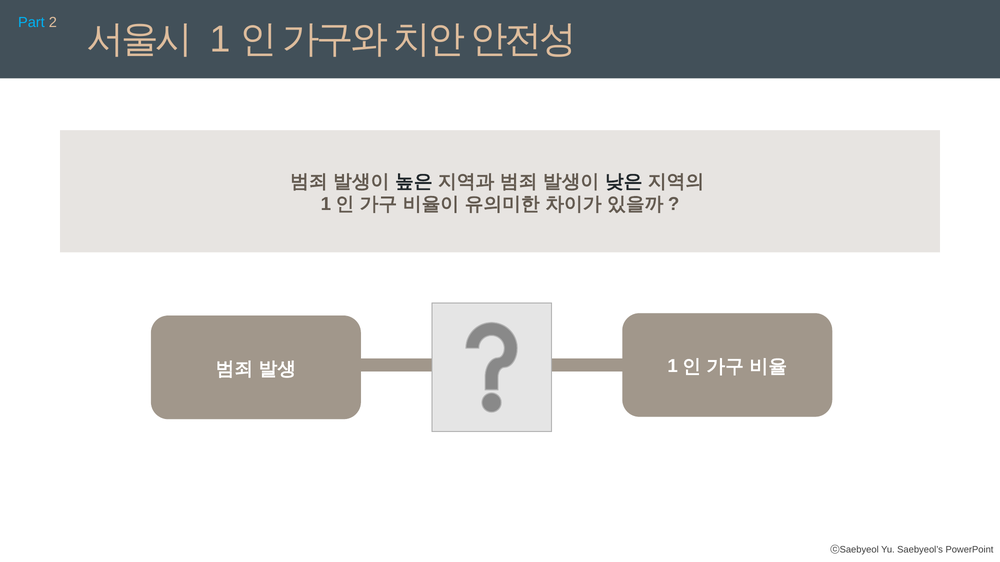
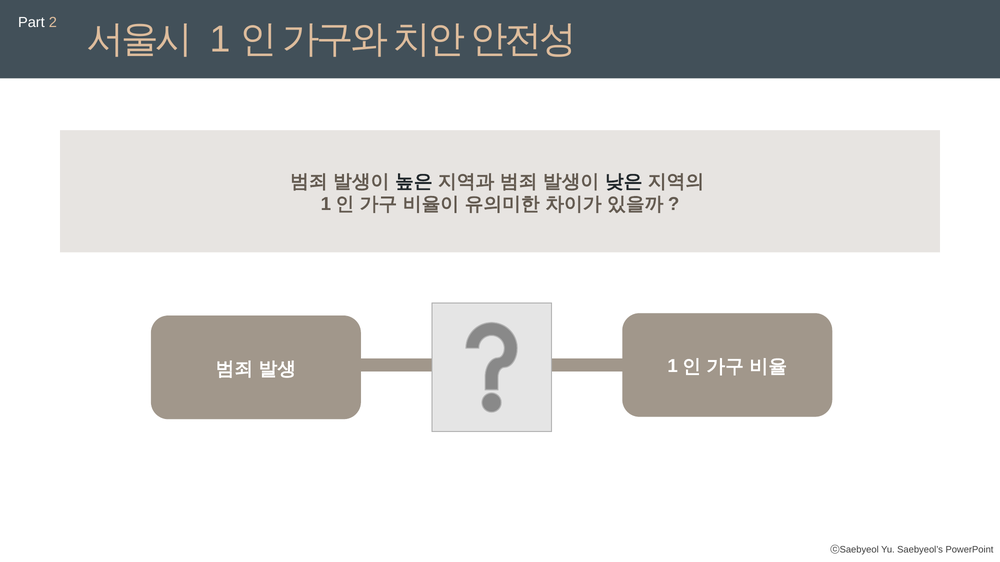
Part colour: light blue -> white (31, 23)
